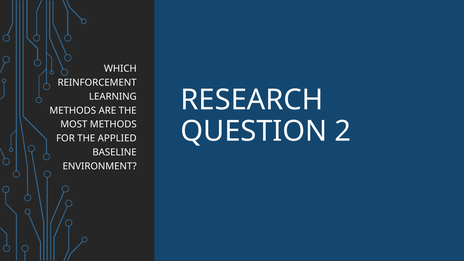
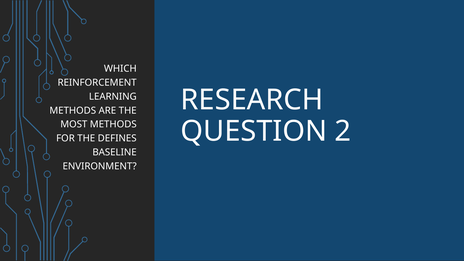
APPLIED: APPLIED -> DEFINES (117, 138)
